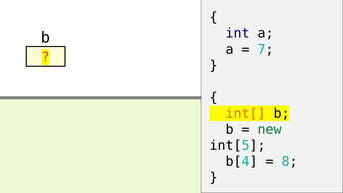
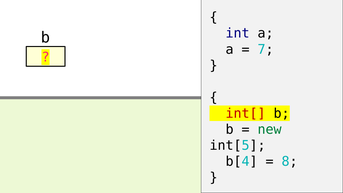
int[ colour: orange -> red (246, 113)
